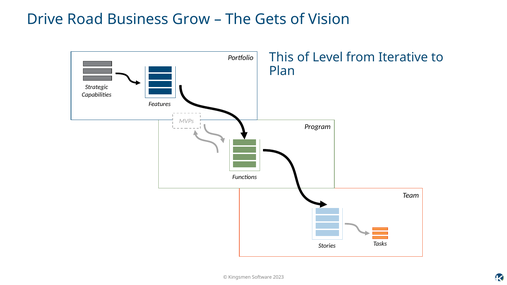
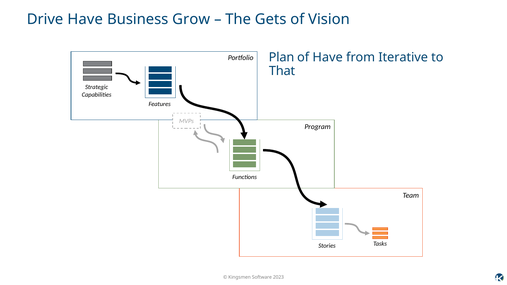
Drive Road: Road -> Have (85, 19)
This: This -> Plan (282, 57)
of Level: Level -> Have (328, 57)
Plan: Plan -> That (282, 71)
